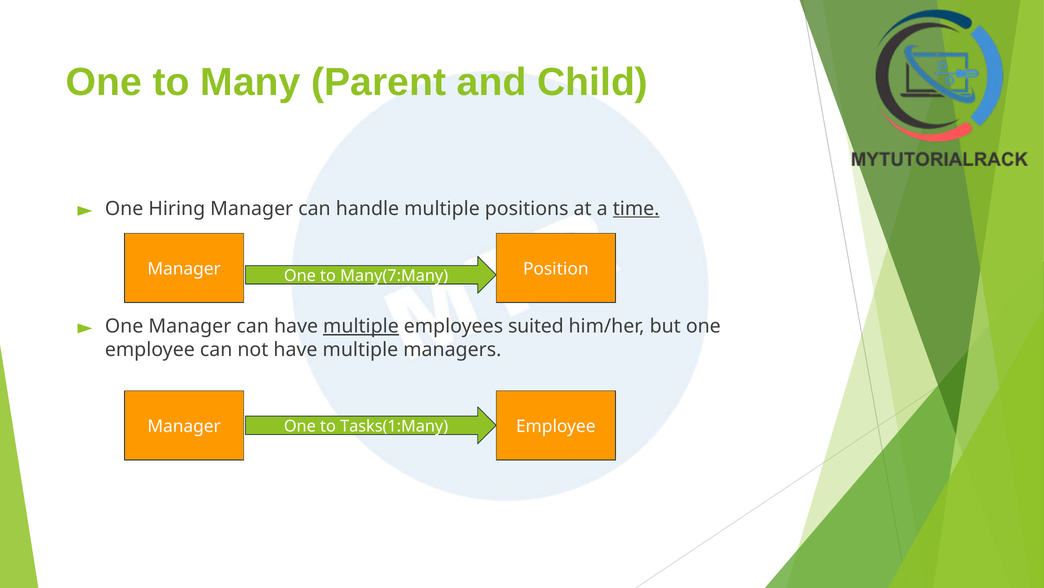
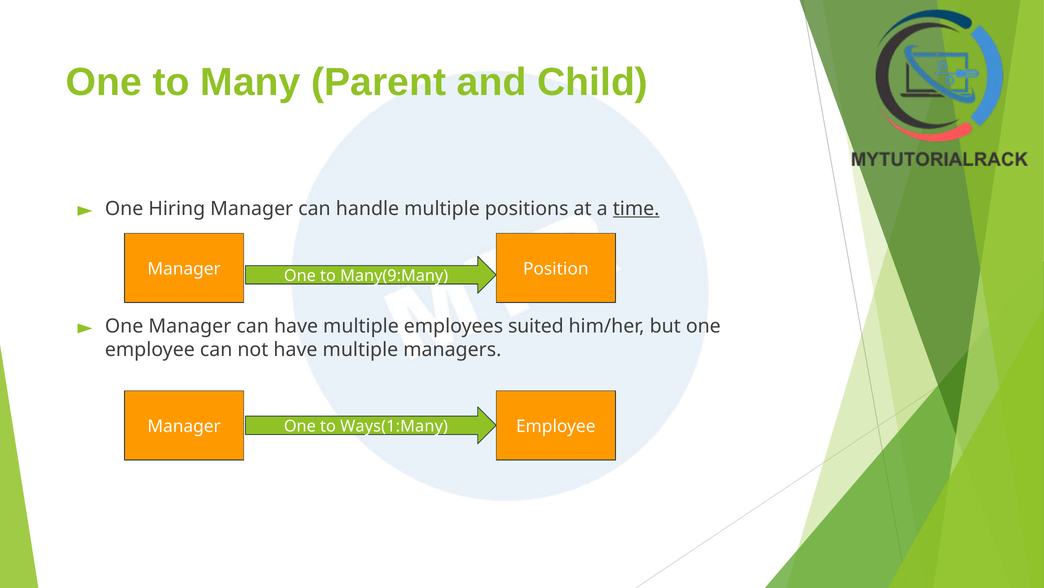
Many(7:Many: Many(7:Many -> Many(9:Many (394, 276)
multiple underline: present -> none (361, 326)
Tasks(1:Many: Tasks(1:Many -> Ways(1:Many (394, 426)
